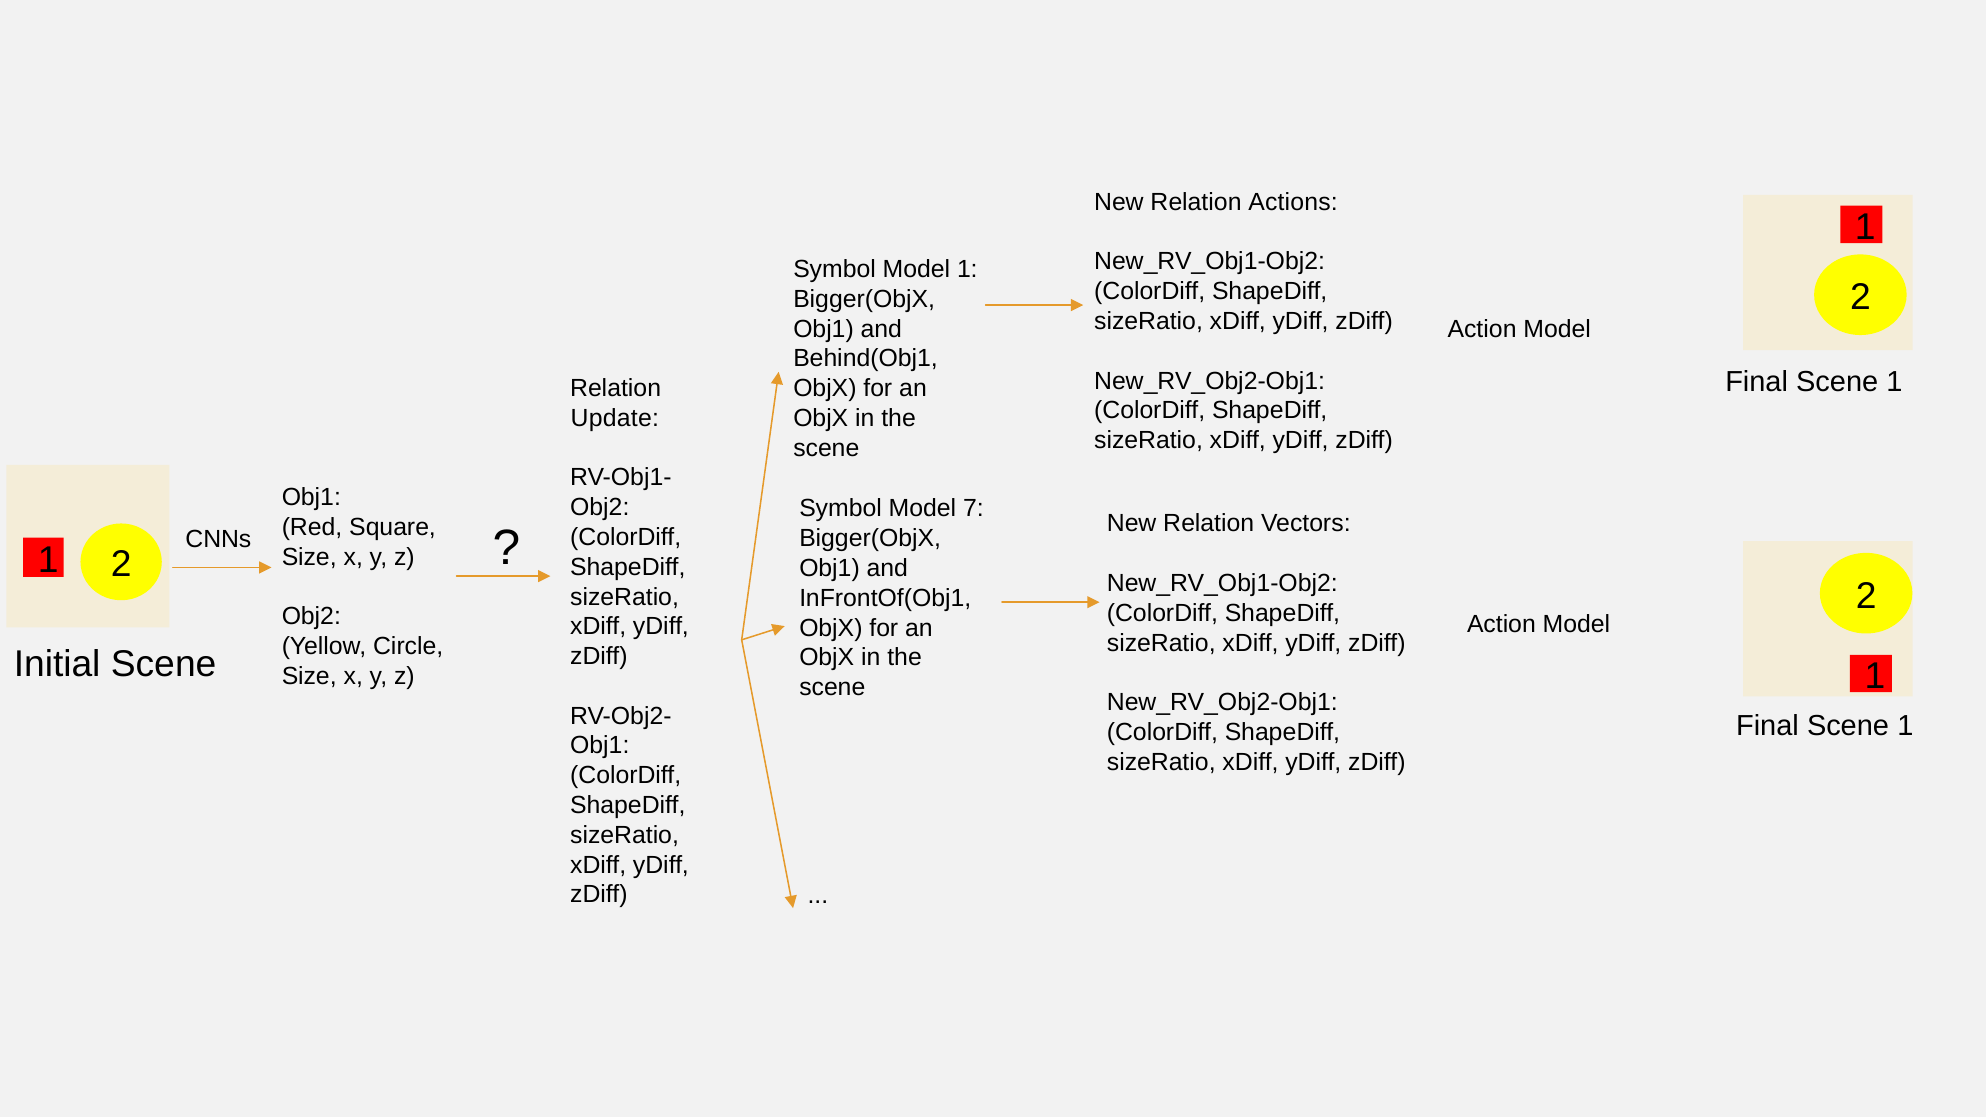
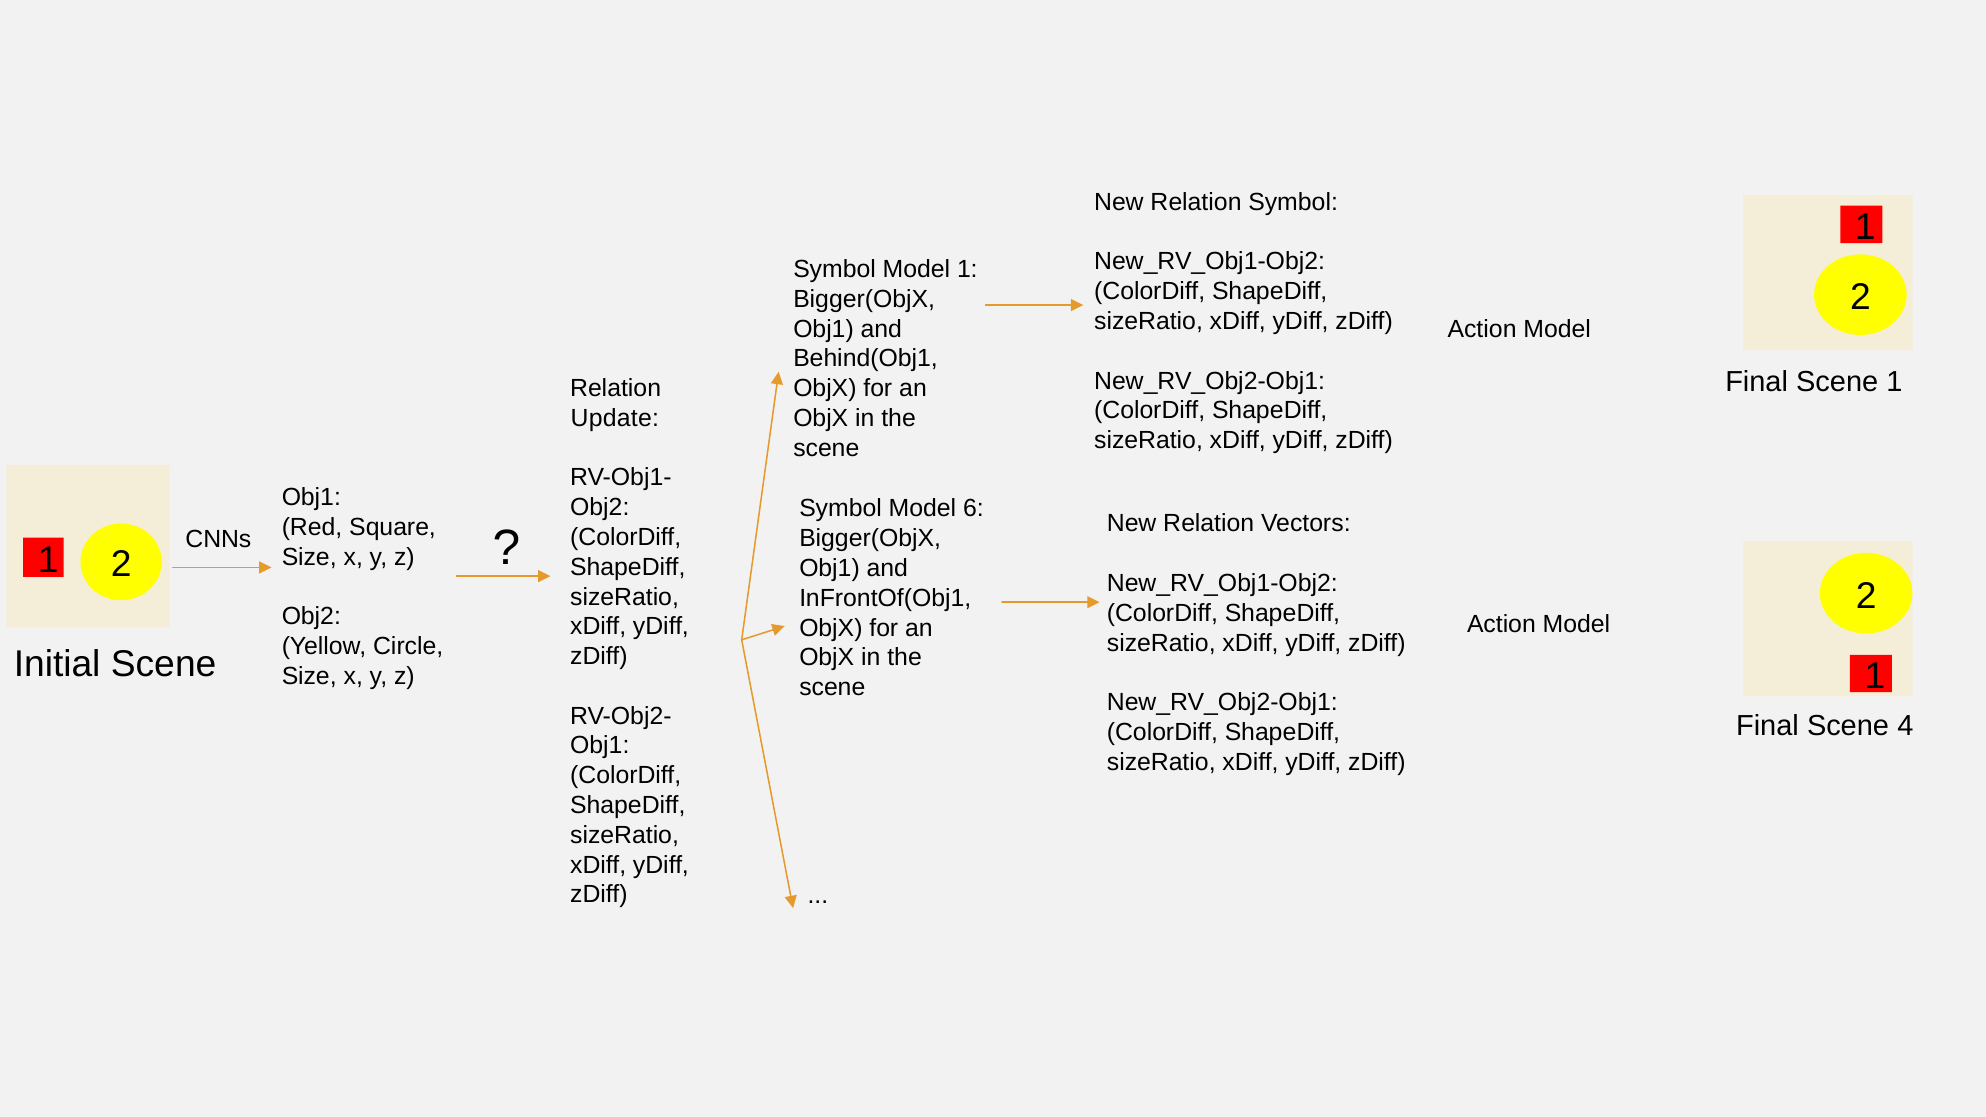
Relation Actions: Actions -> Symbol (1293, 202)
7: 7 -> 6 (973, 509)
1: 1 -> 4 (1905, 726)
